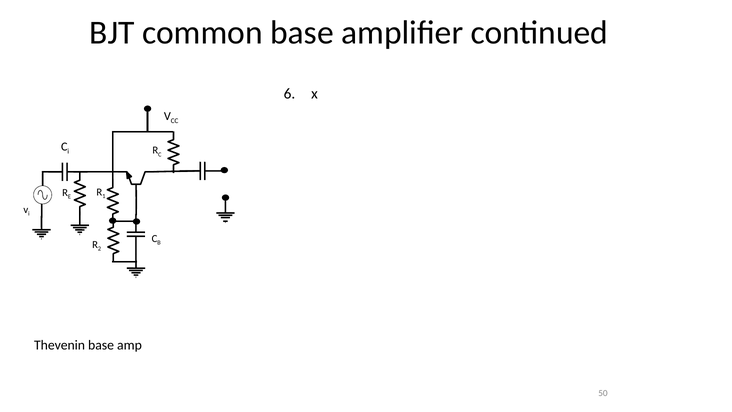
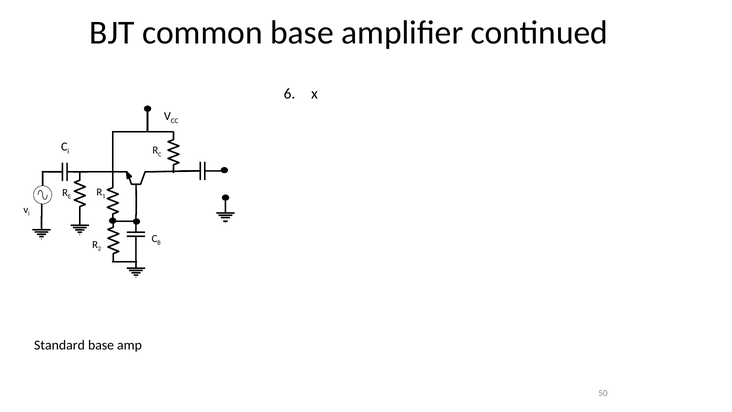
Thevenin: Thevenin -> Standard (59, 345)
